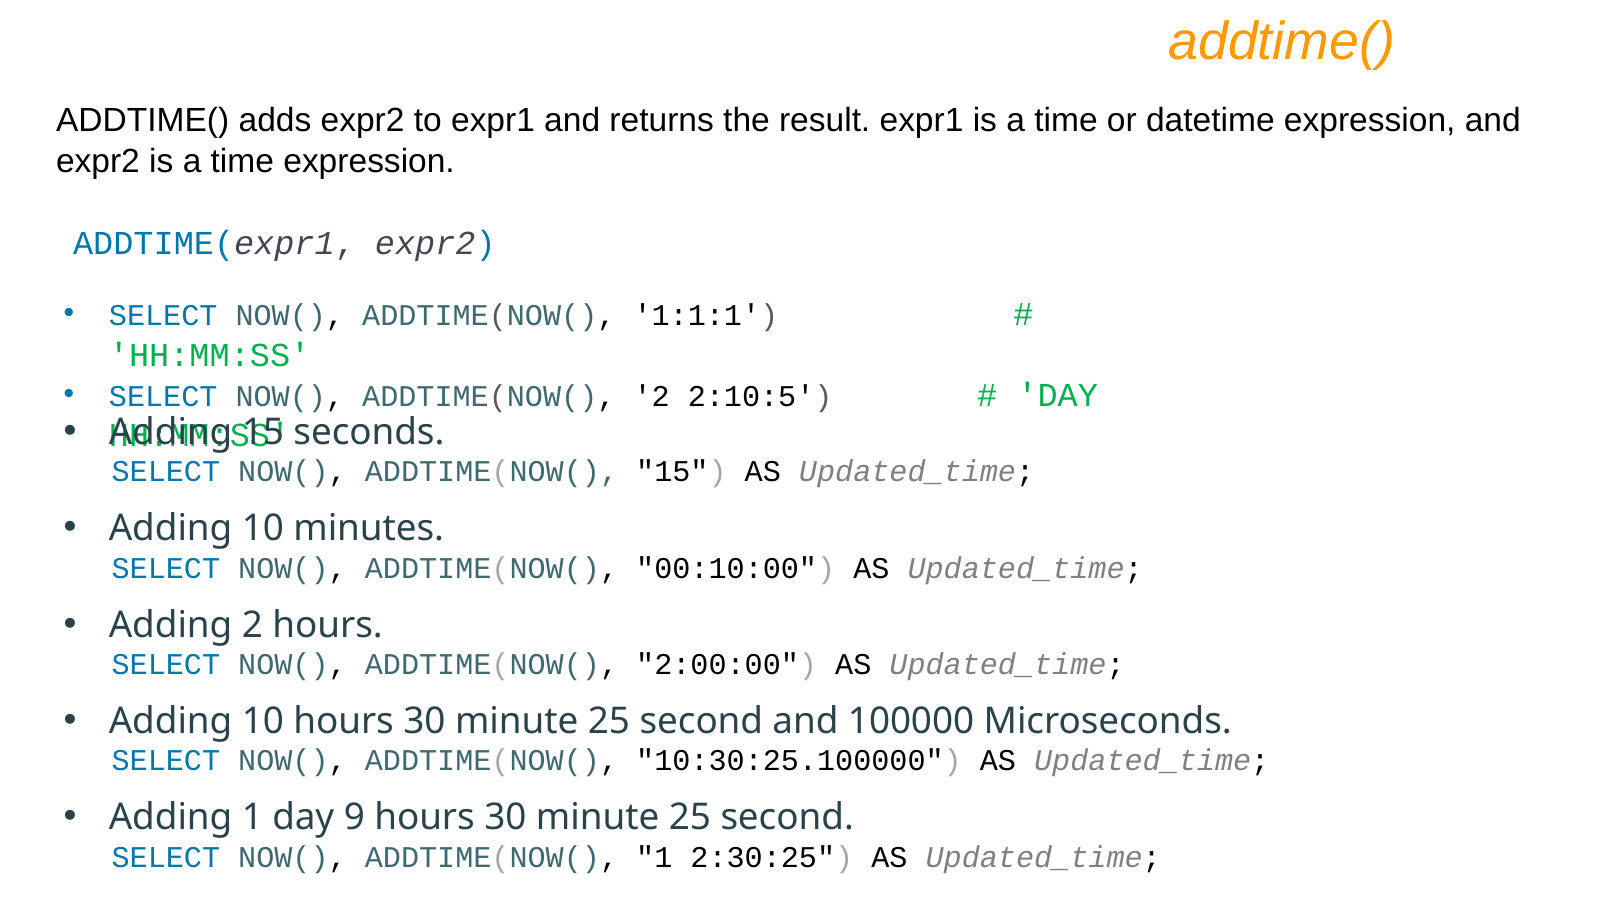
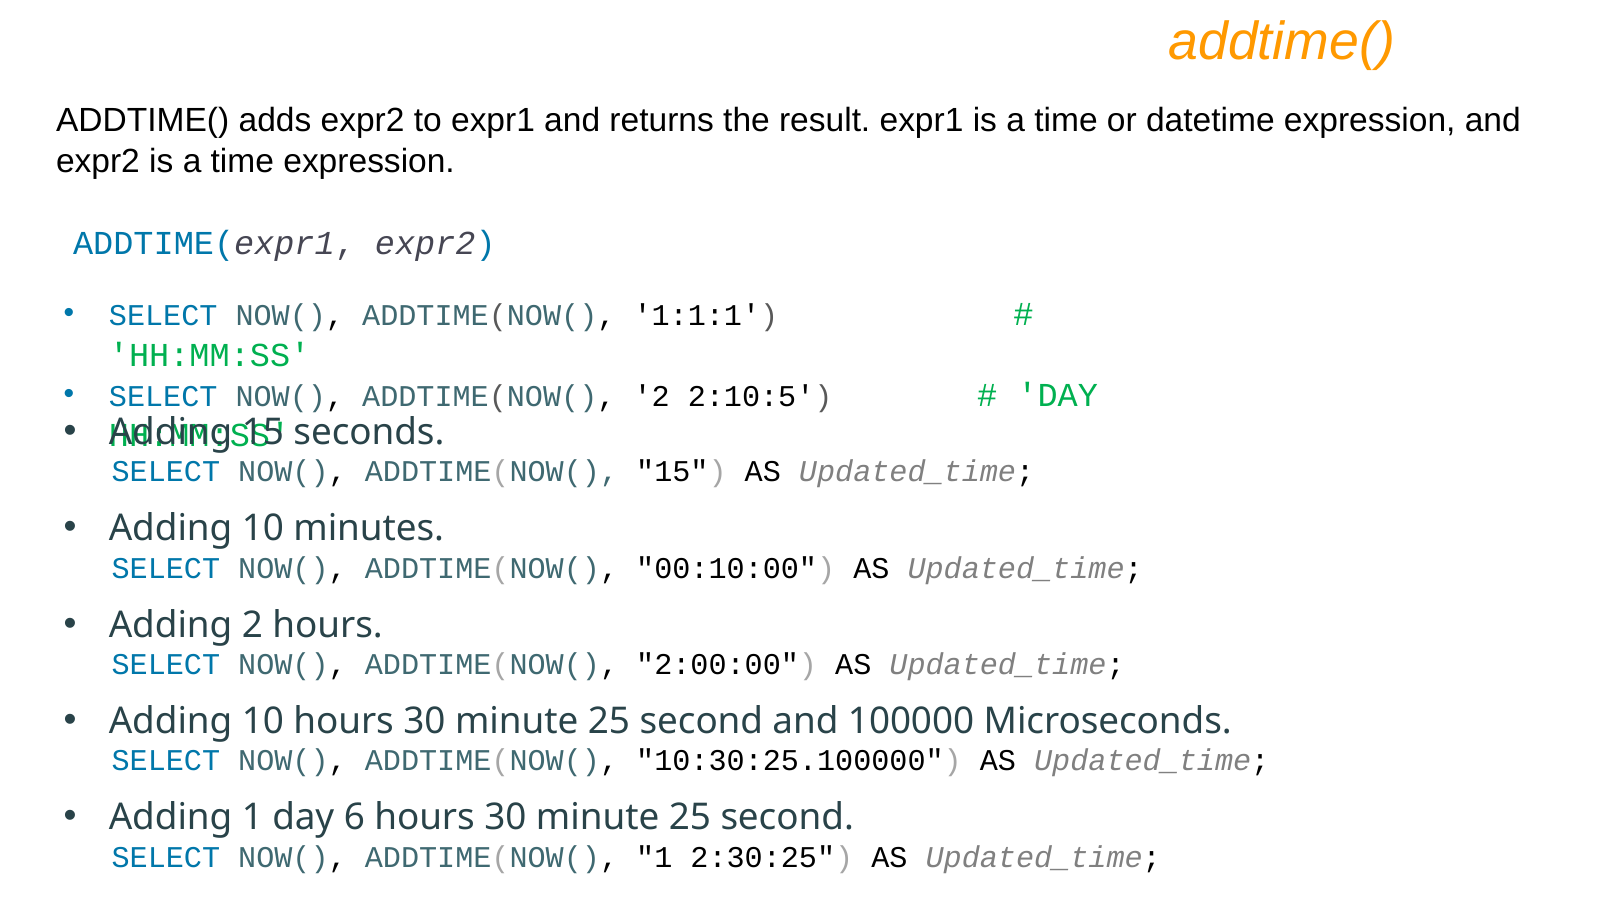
9: 9 -> 6 (354, 818)
